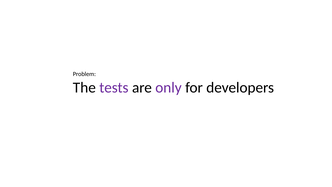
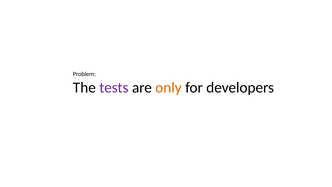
only colour: purple -> orange (169, 87)
